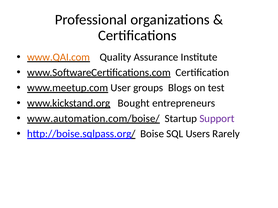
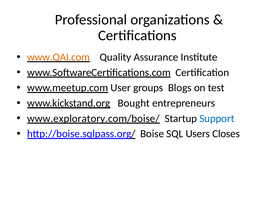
www.automation.com/boise/: www.automation.com/boise/ -> www.exploratory.com/boise/ (93, 119)
Support colour: purple -> blue (217, 119)
Rarely: Rarely -> Closes (226, 134)
